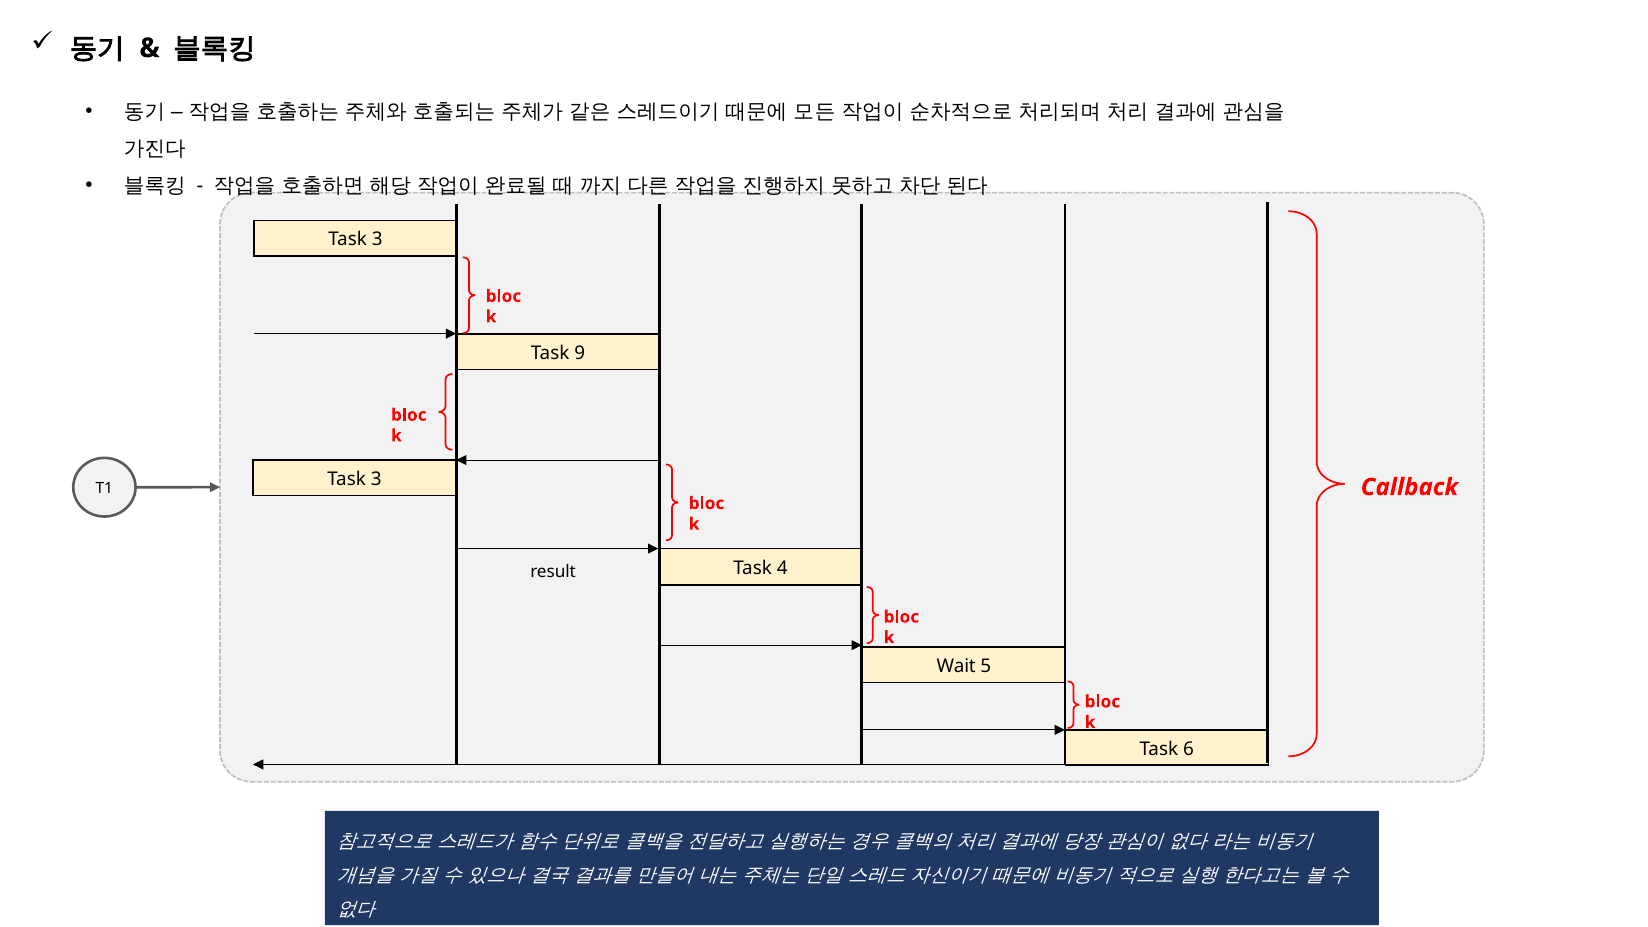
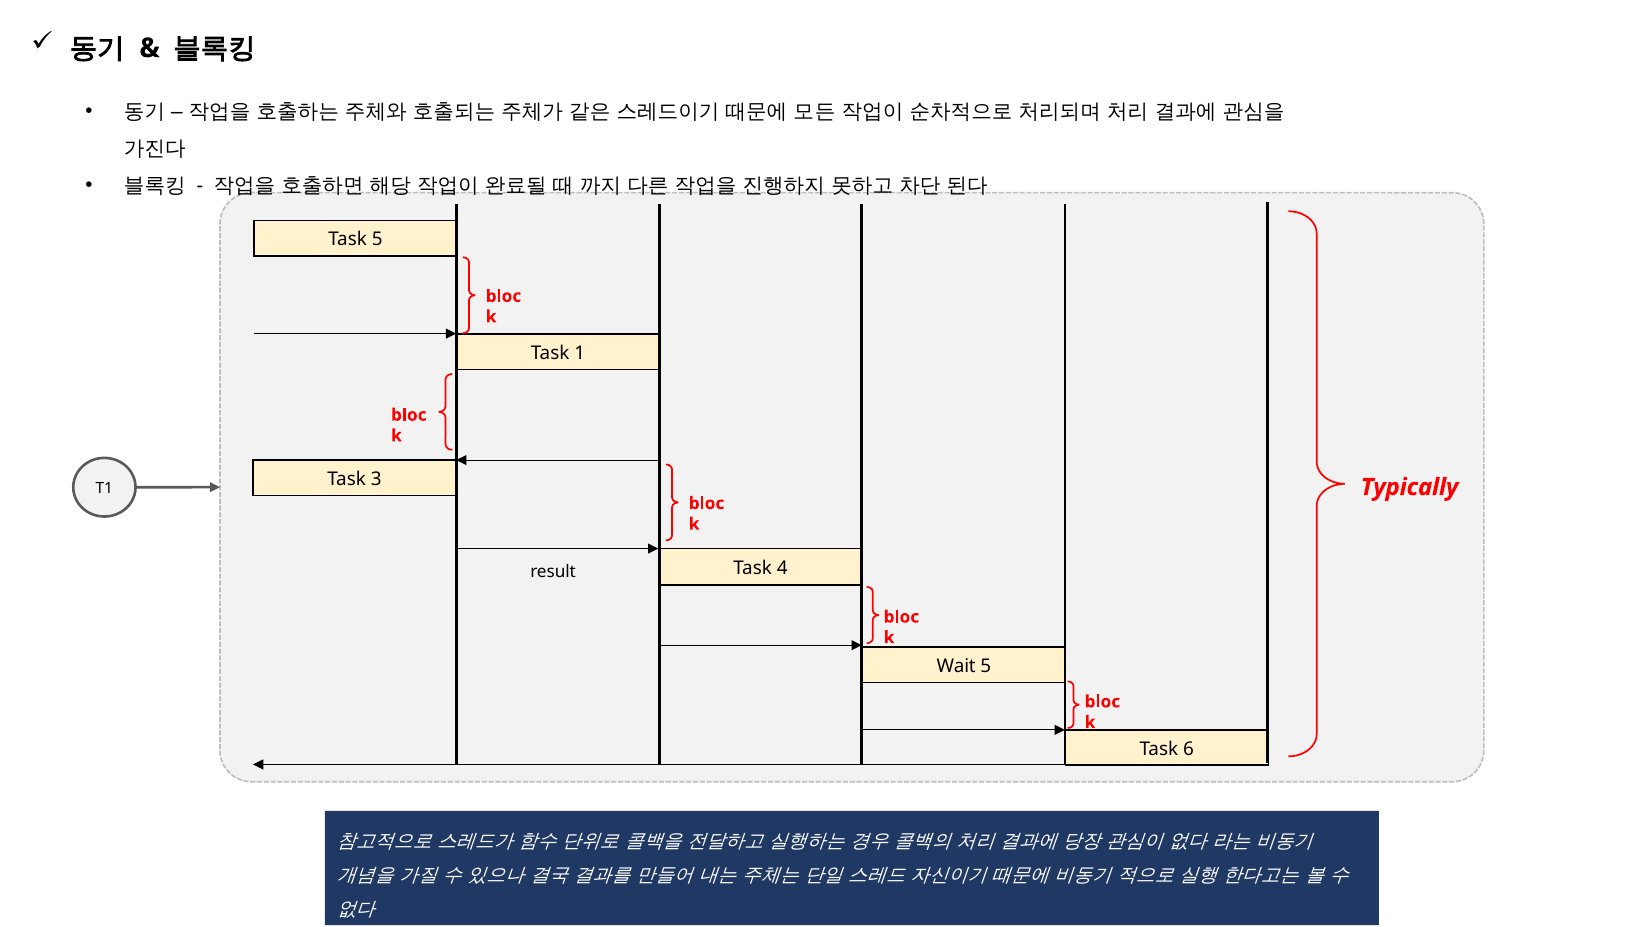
3: 3 -> 5 (377, 240)
9: 9 -> 1 (580, 353)
Callback: Callback -> Typically (1410, 487)
